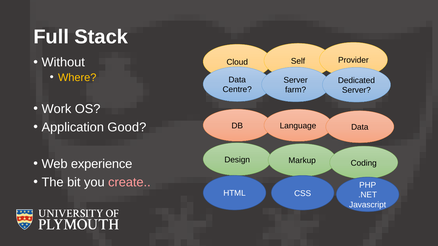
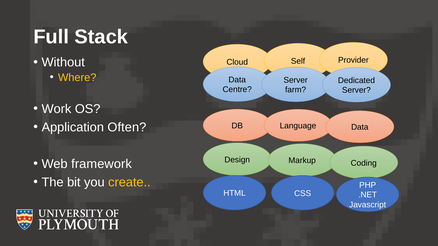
Good: Good -> Often (127, 127)
experience: experience -> framework (102, 164)
create colour: pink -> yellow (129, 183)
